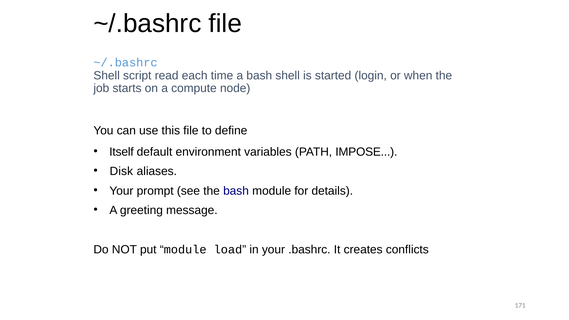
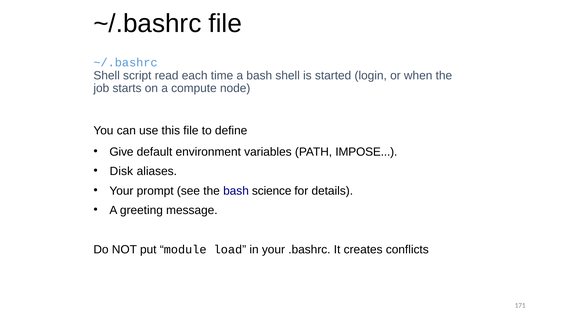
Itself: Itself -> Give (121, 152)
bash module: module -> science (272, 191)
